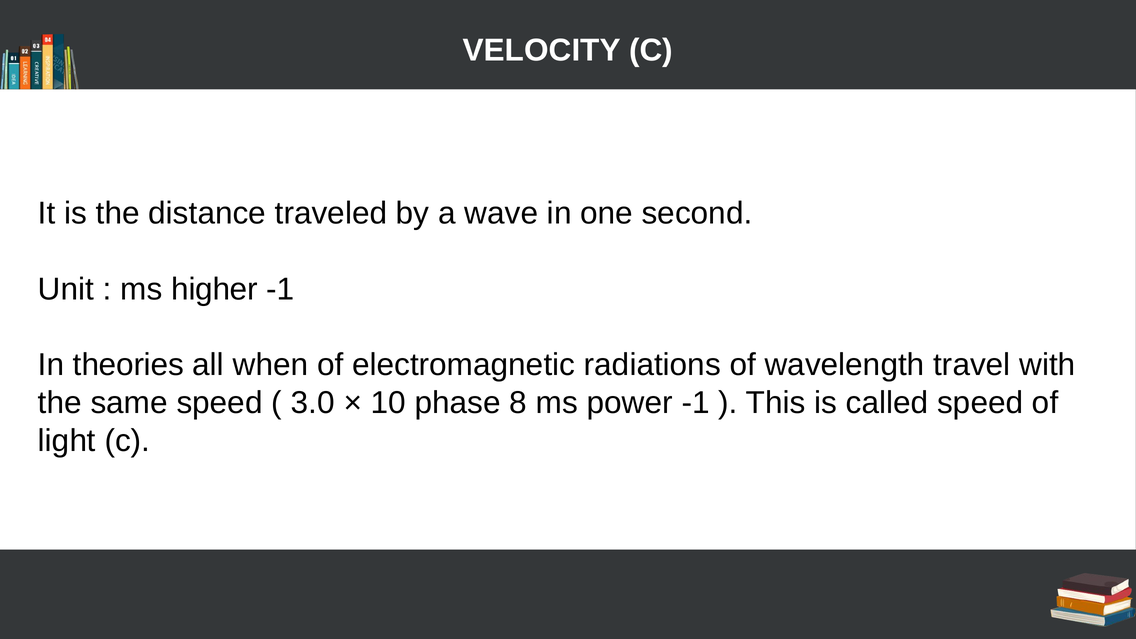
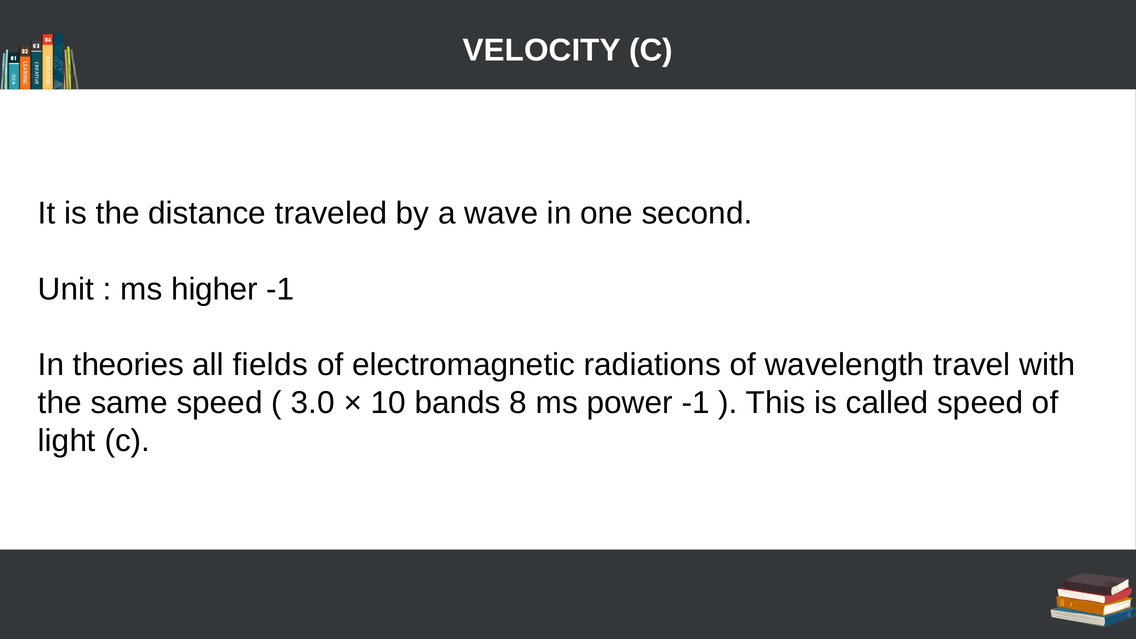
when: when -> fields (270, 365)
phase: phase -> bands (458, 403)
